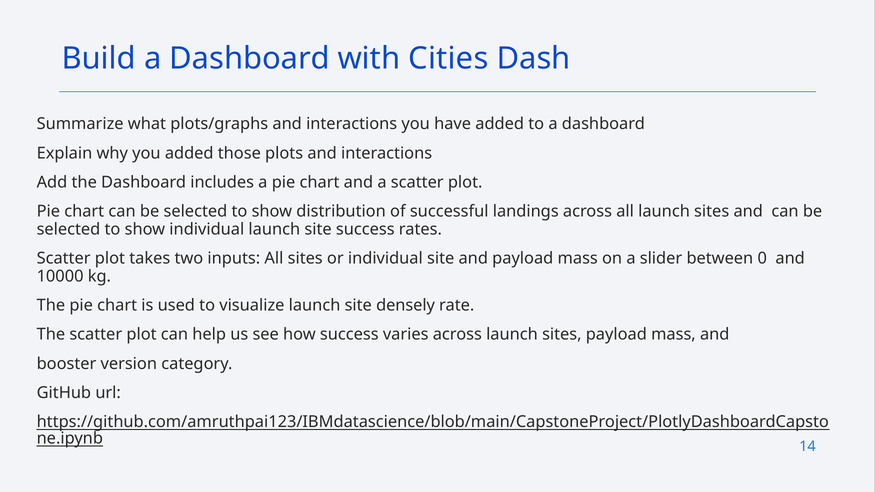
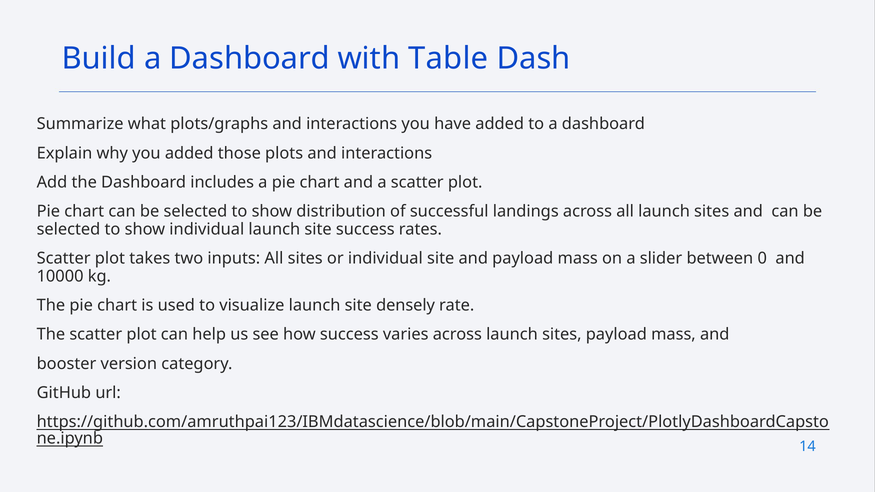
Cities: Cities -> Table (448, 58)
